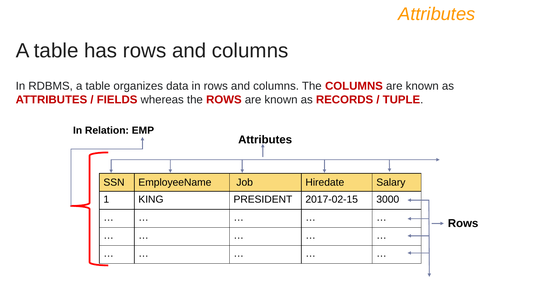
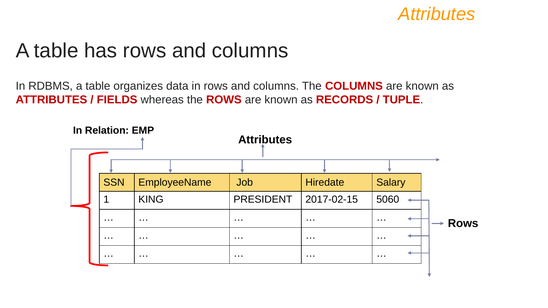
3000: 3000 -> 5060 (388, 200)
